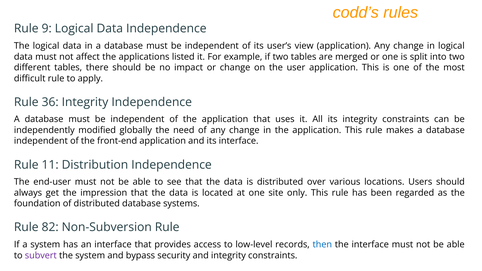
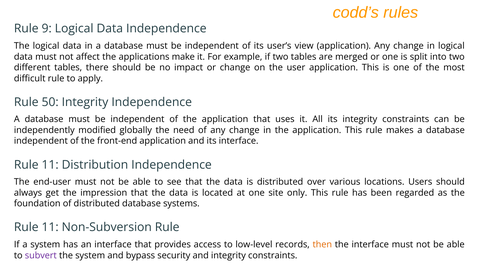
listed: listed -> make (183, 57)
36: 36 -> 50 (50, 102)
82: 82 -> 11 (50, 227)
then colour: blue -> orange (322, 245)
